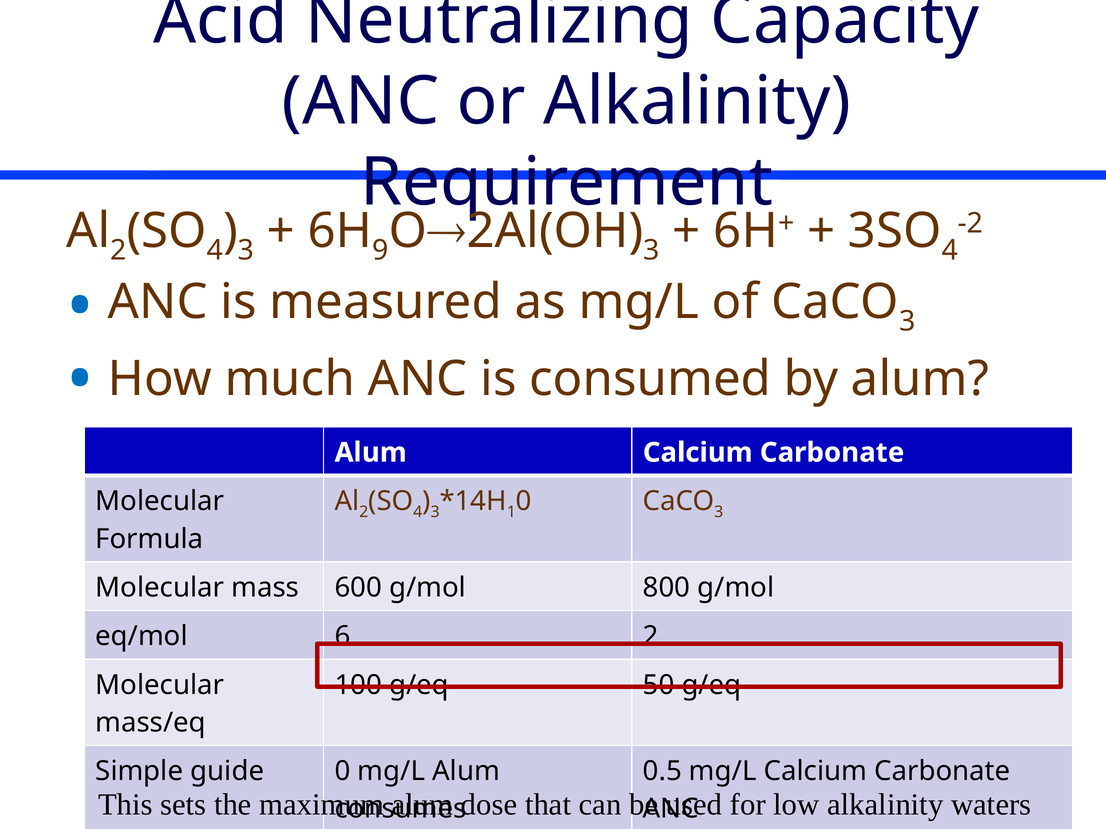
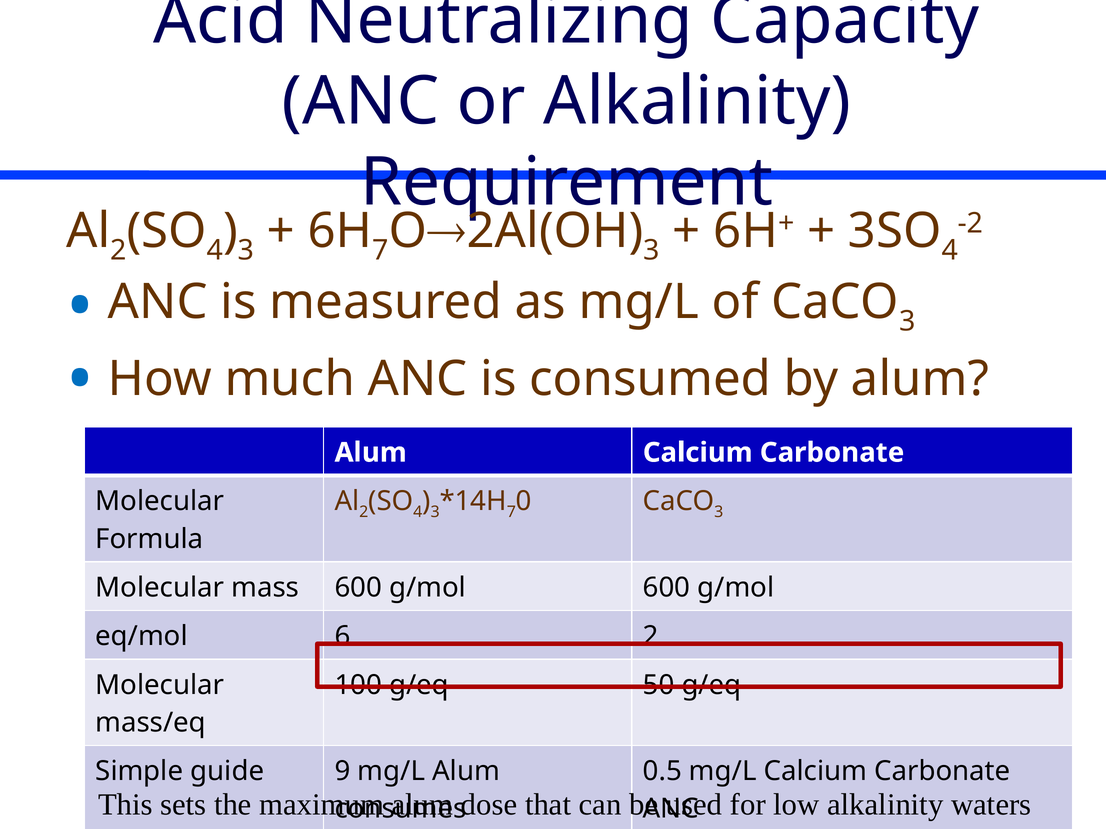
9: 9 -> 7 (381, 250)
1: 1 -> 7 (511, 512)
g/mol 800: 800 -> 600 (667, 588)
guide 0: 0 -> 9 (342, 772)
